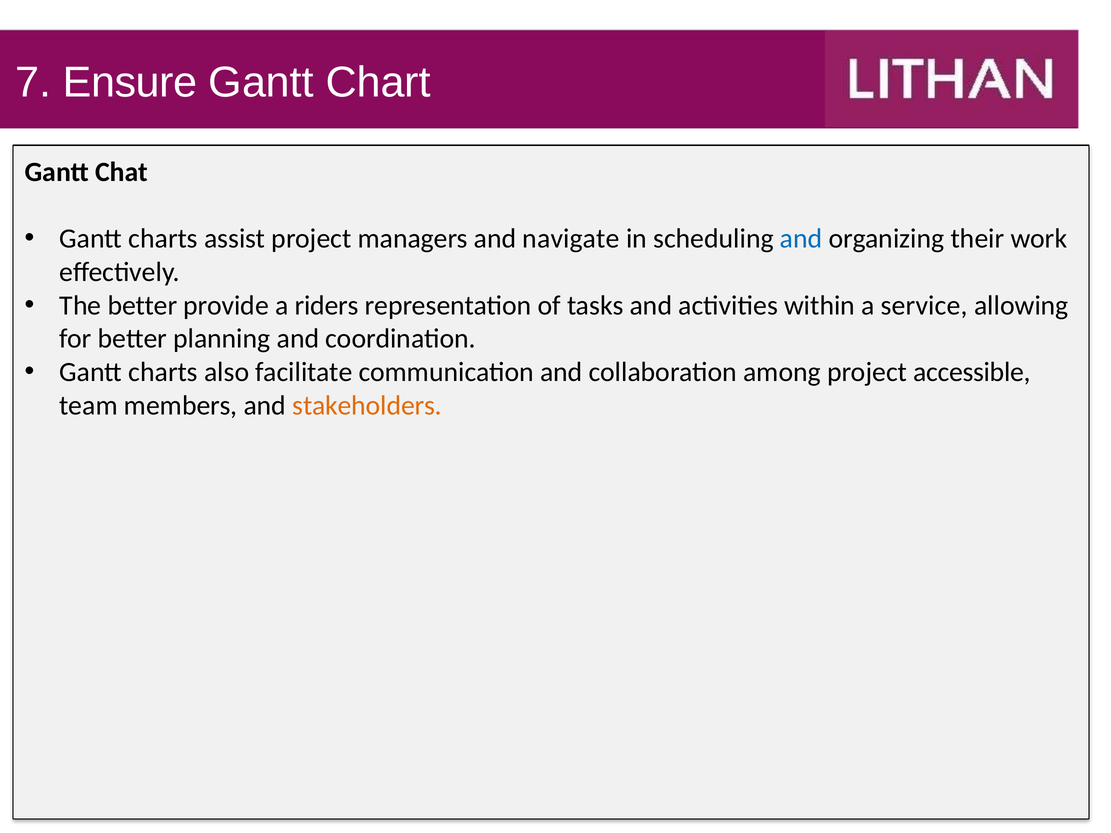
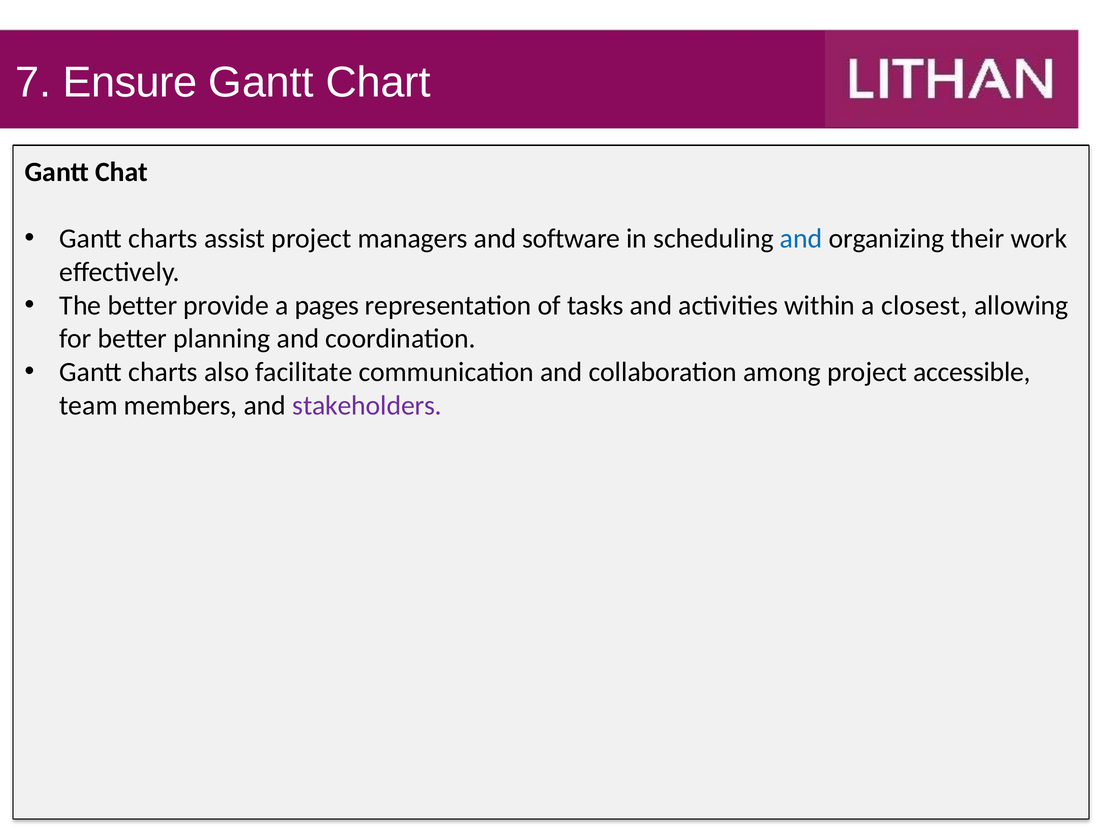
navigate: navigate -> software (571, 239)
riders: riders -> pages (327, 306)
service: service -> closest (924, 306)
stakeholders colour: orange -> purple (367, 405)
